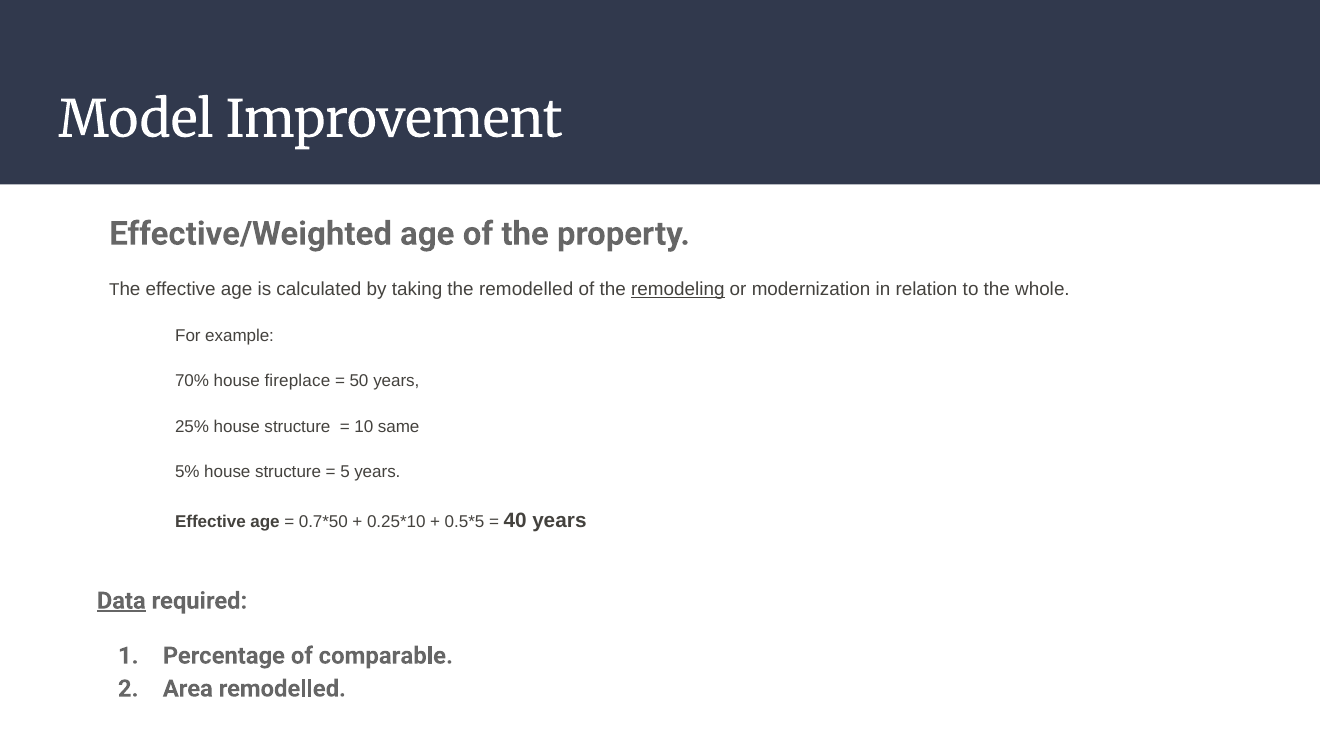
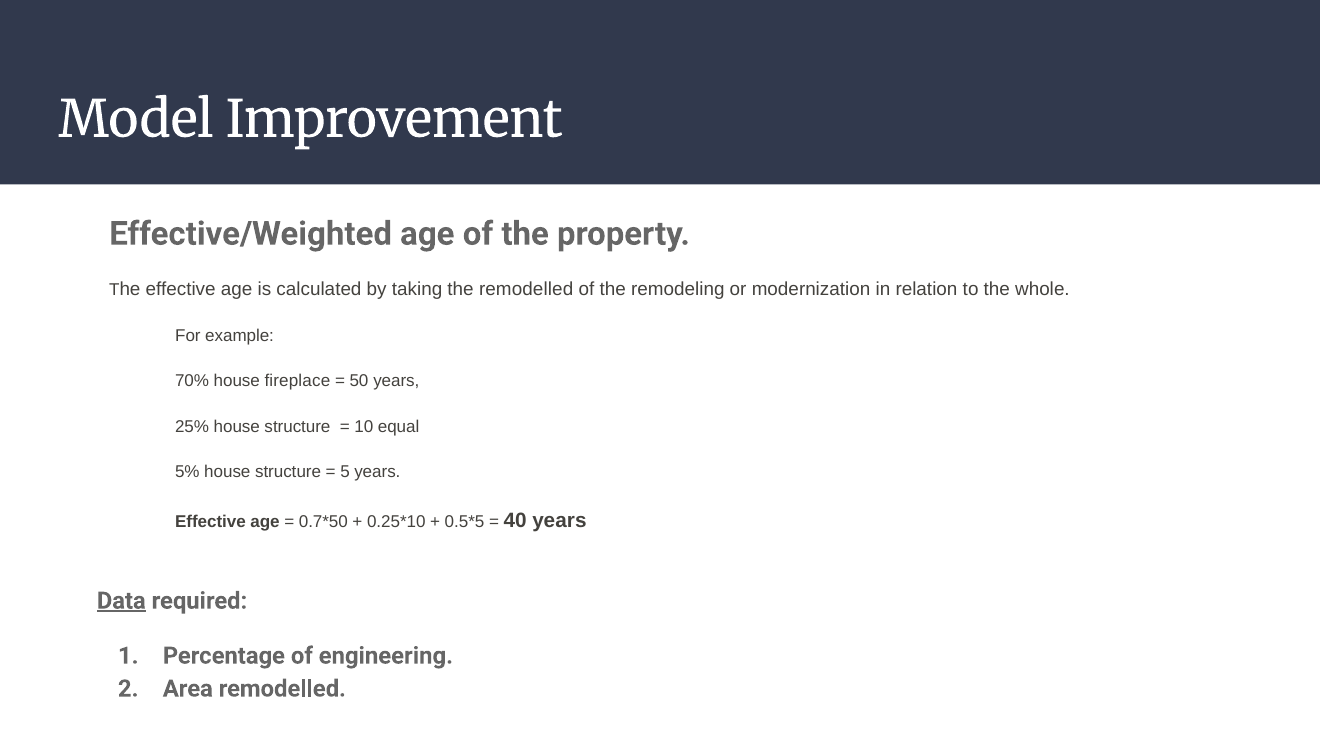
remodeling underline: present -> none (678, 289)
same: same -> equal (399, 426)
comparable: comparable -> engineering (386, 655)
